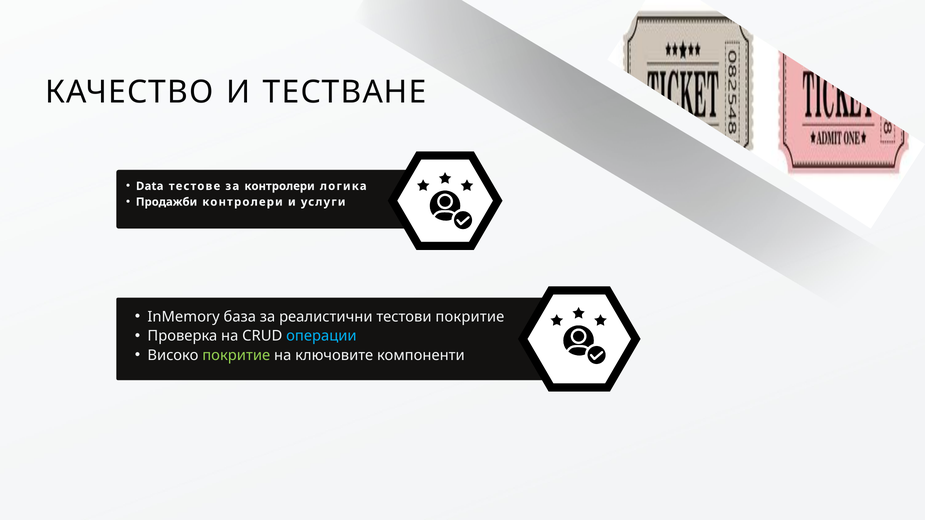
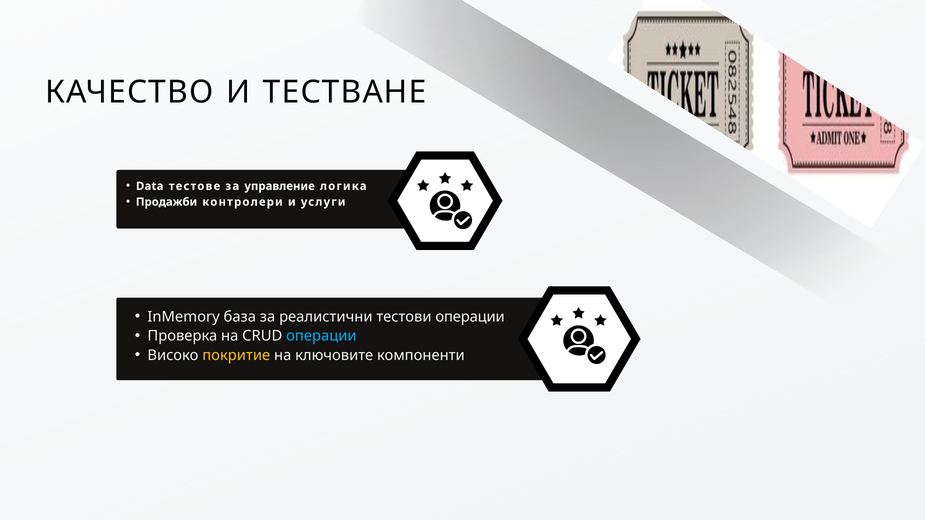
за контролери: контролери -> управление (280, 186)
тестови покритие: покритие -> операции (470, 317)
покритие colour: light green -> yellow (236, 355)
